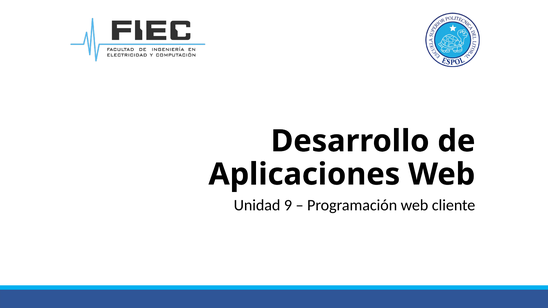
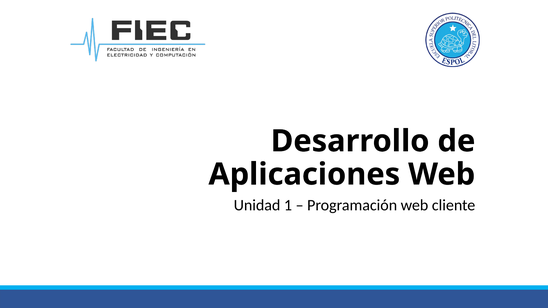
9: 9 -> 1 (288, 205)
